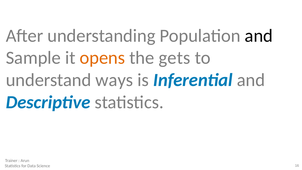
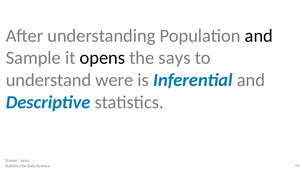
opens colour: orange -> black (102, 58)
gets: gets -> says (174, 58)
ways: ways -> were (114, 80)
